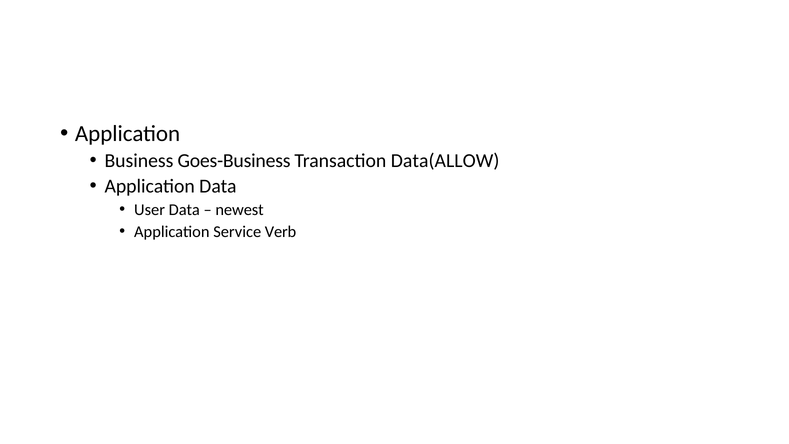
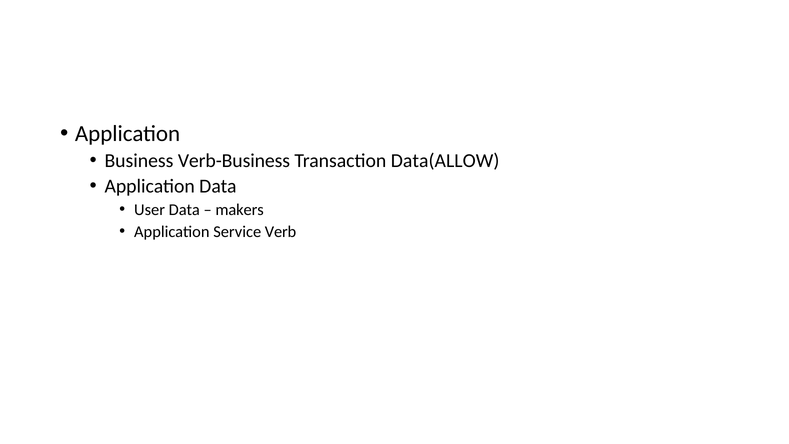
Goes-Business: Goes-Business -> Verb-Business (234, 161)
newest: newest -> makers (240, 210)
